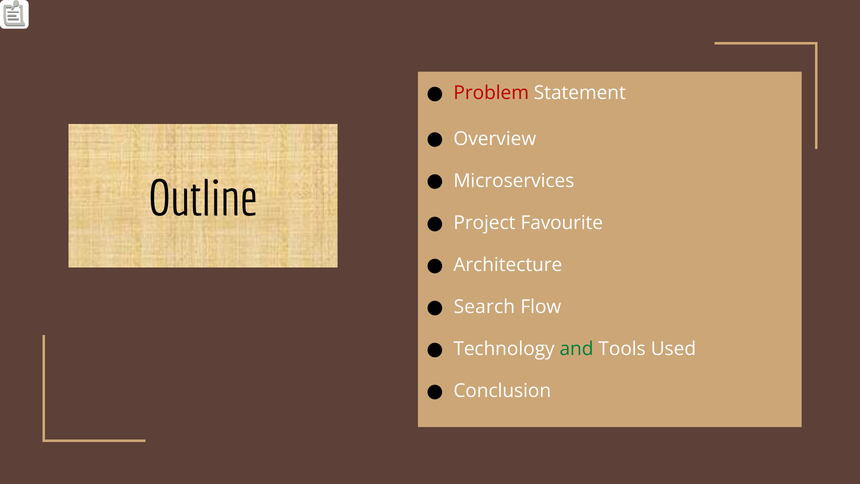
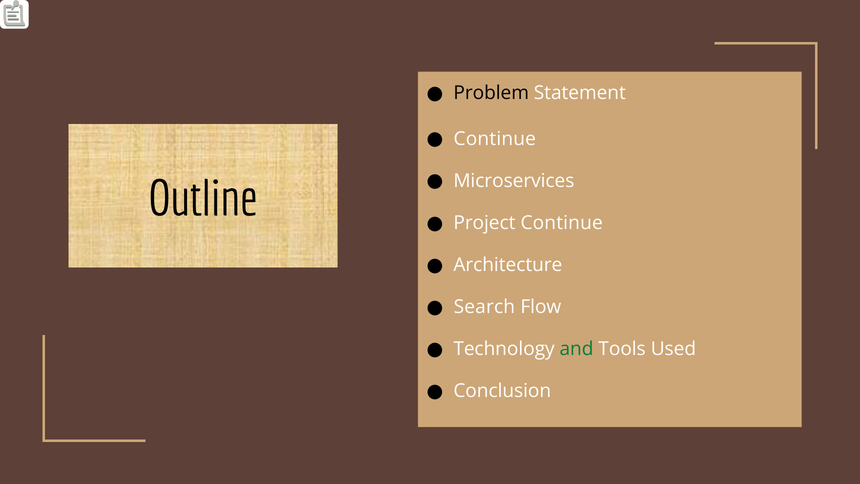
Problem colour: red -> black (491, 93)
Overview: Overview -> Continue (495, 139)
Project Favourite: Favourite -> Continue (562, 223)
